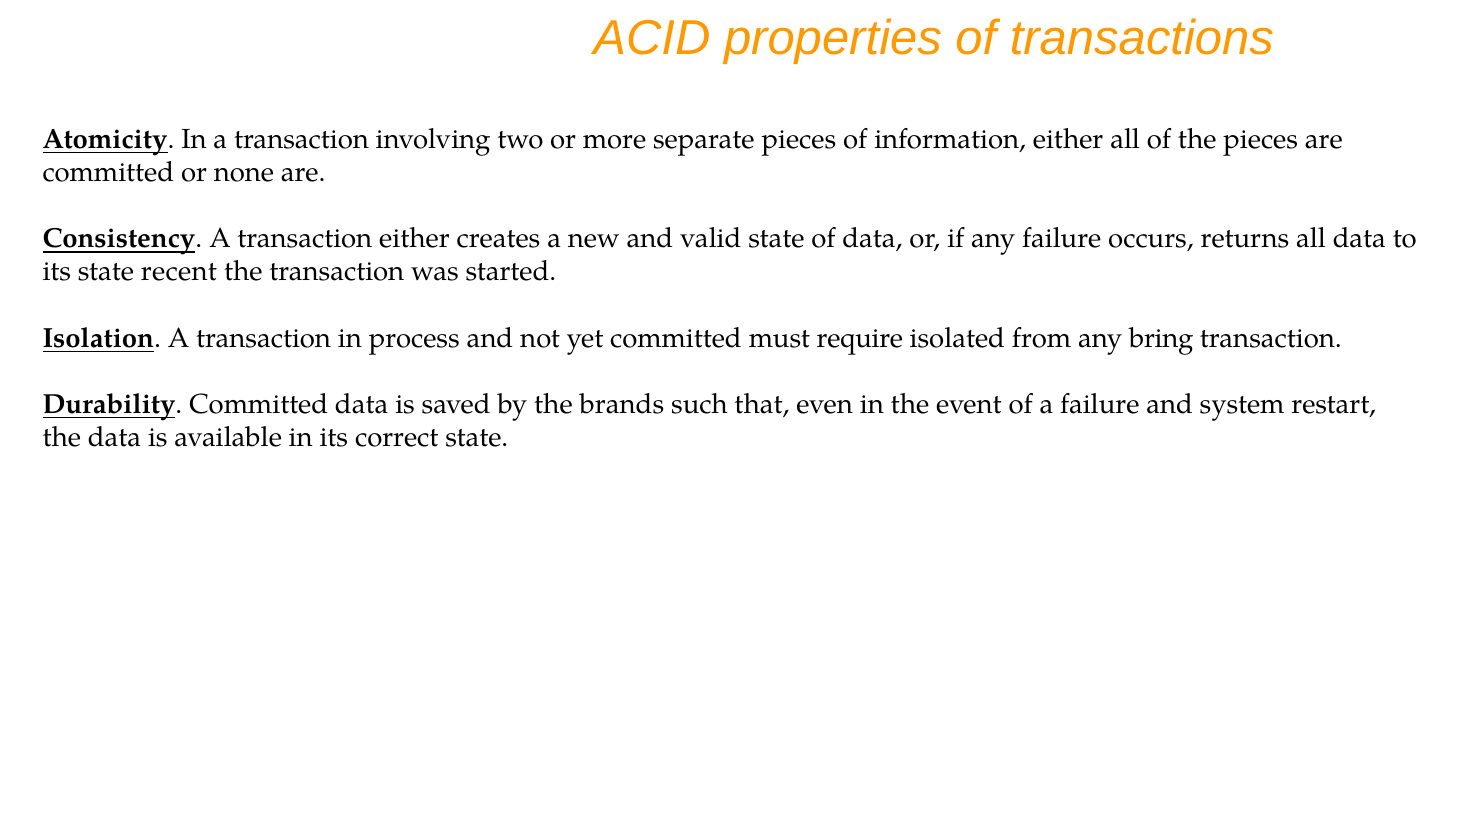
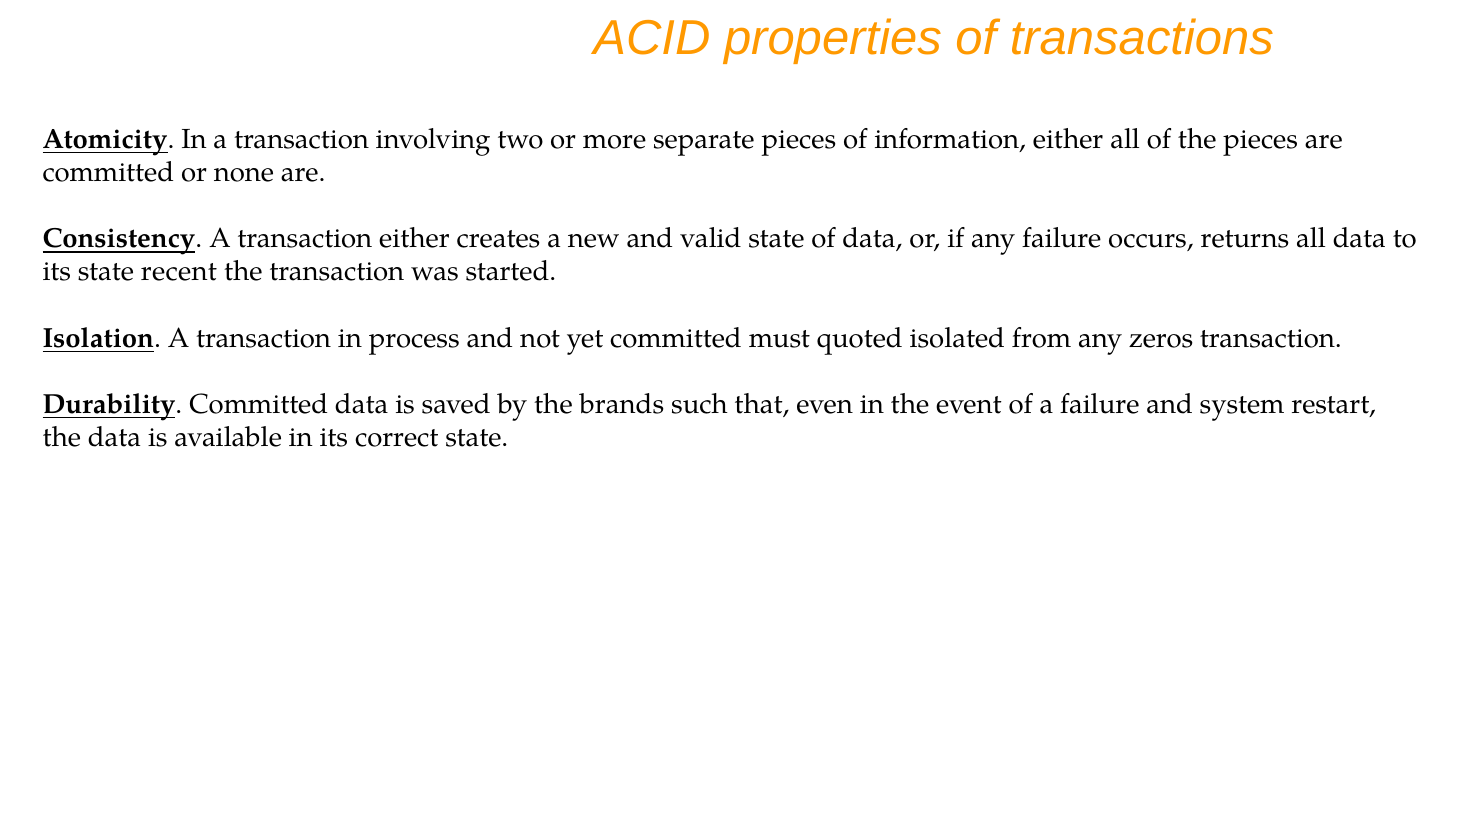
require: require -> quoted (860, 338)
bring: bring -> zeros (1161, 338)
